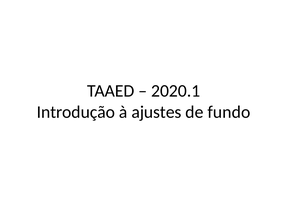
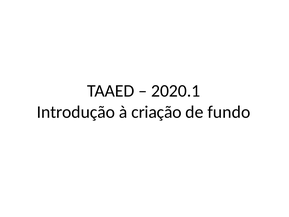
ajustes: ajustes -> criação (156, 112)
